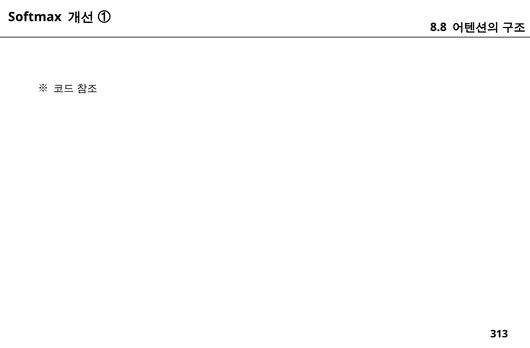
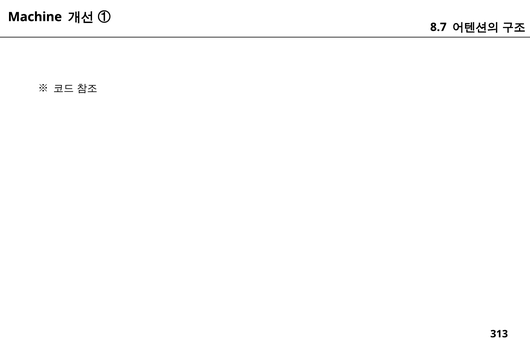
Softmax: Softmax -> Machine (35, 17)
8.8: 8.8 -> 8.7 (438, 27)
